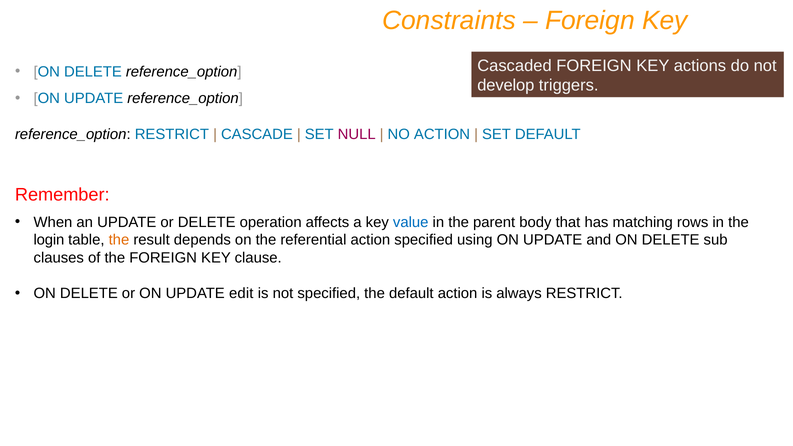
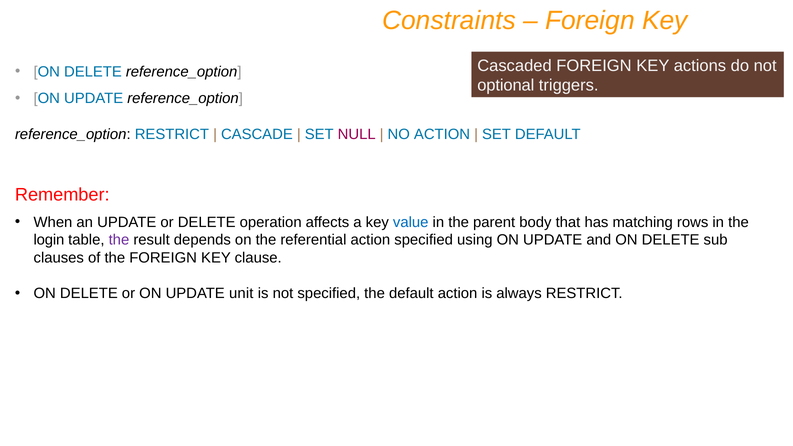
develop: develop -> optional (506, 85)
the colour: orange -> purple (119, 240)
edit: edit -> unit (241, 293)
